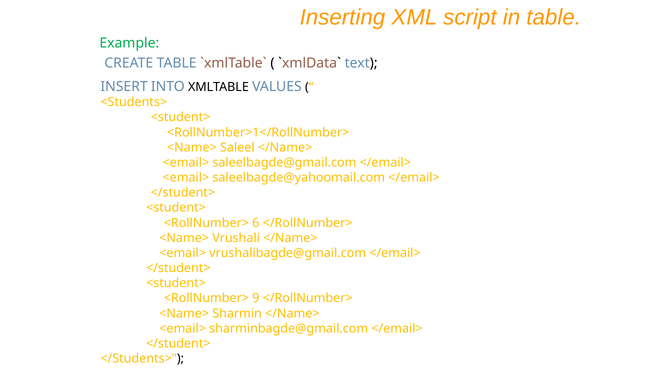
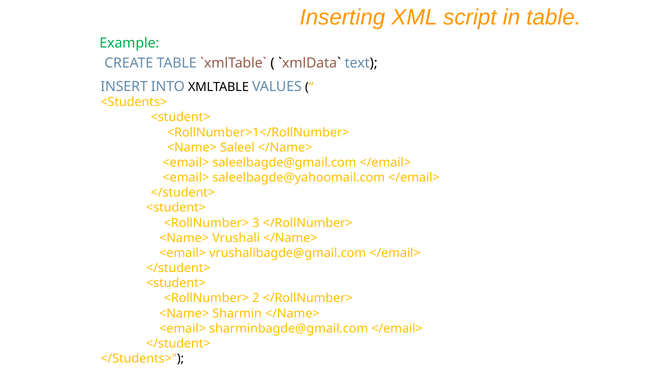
6: 6 -> 3 (256, 223)
9: 9 -> 2 (256, 298)
